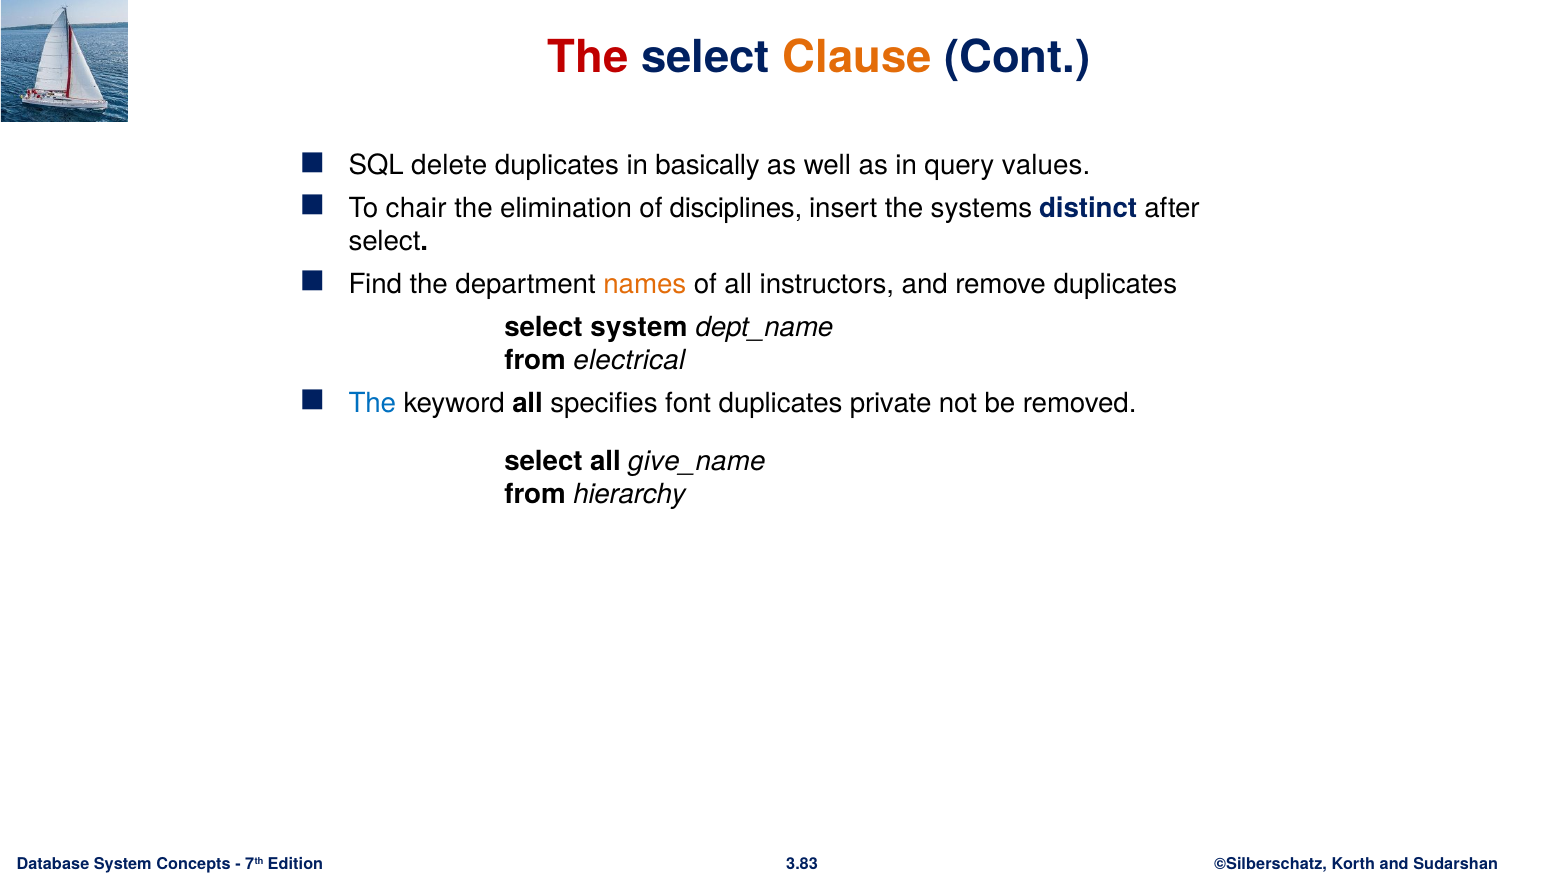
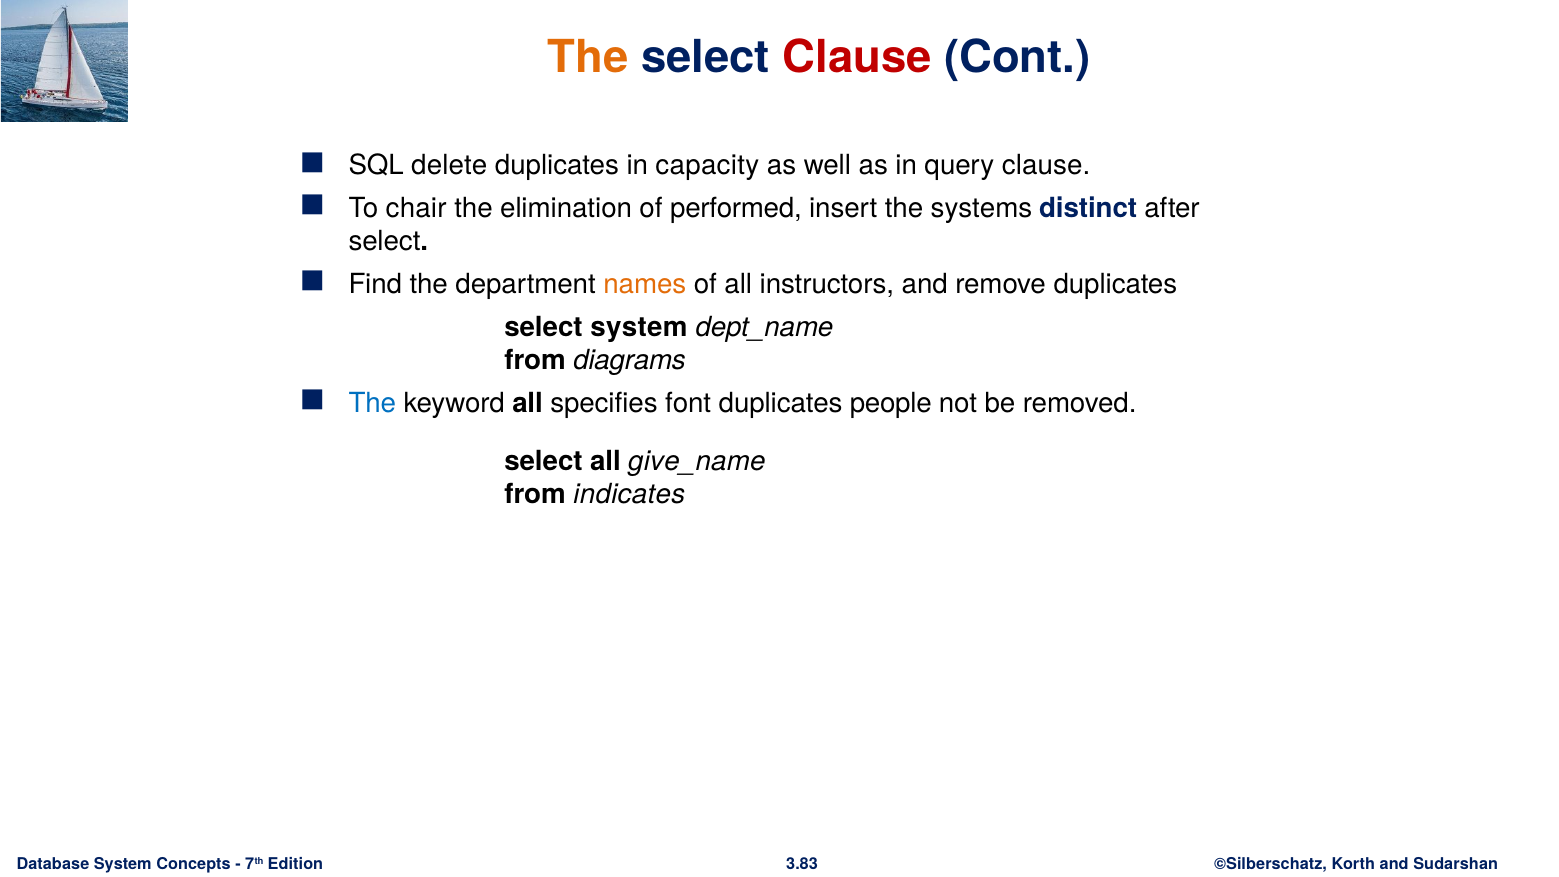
The colour: red -> orange (588, 57)
Clause colour: orange -> red (857, 57)
basically: basically -> capacity (707, 166)
query values: values -> clause (1046, 166)
disciplines: disciplines -> performed (736, 208)
electrical: electrical -> diagrams (630, 360)
private: private -> people (891, 403)
hierarchy: hierarchy -> indicates (629, 495)
